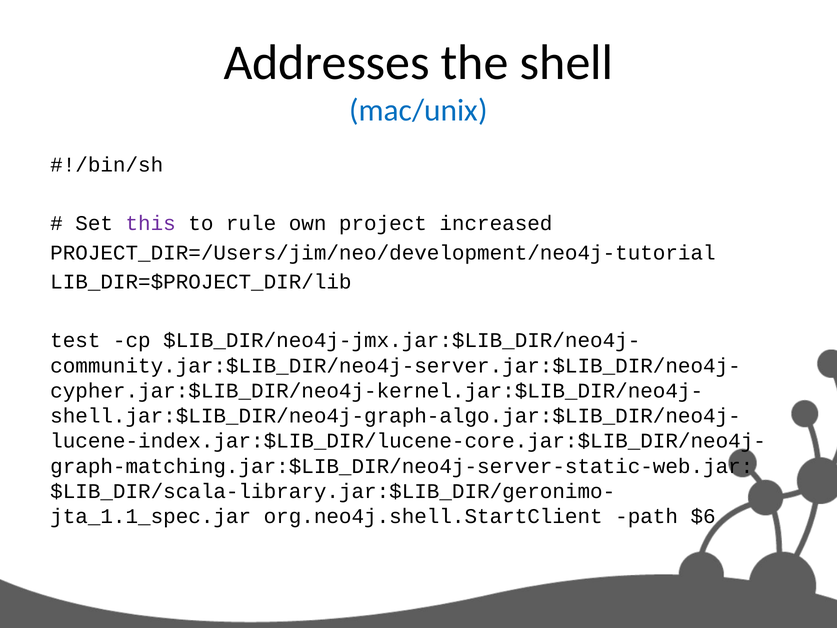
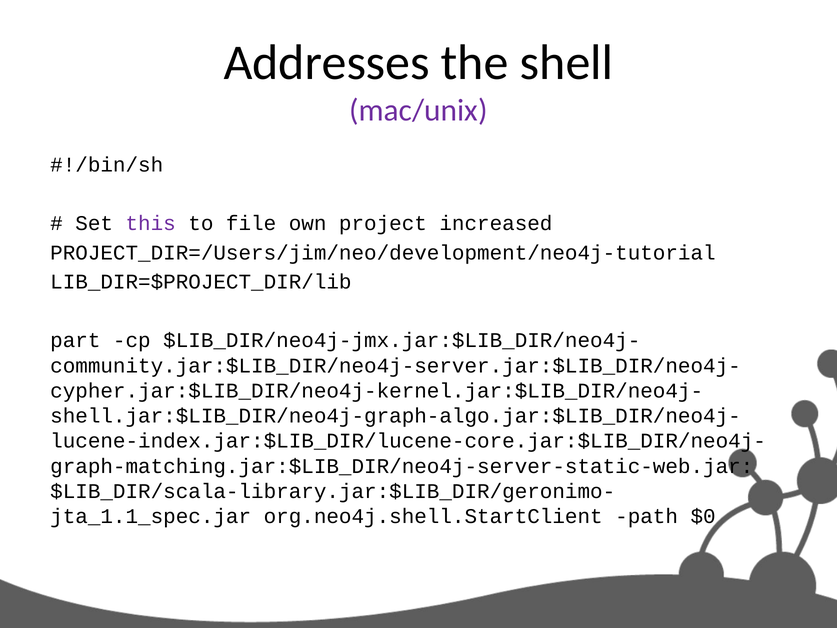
mac/unix colour: blue -> purple (418, 110)
rule: rule -> file (251, 223)
test: test -> part (75, 340)
$6: $6 -> $0 (703, 516)
